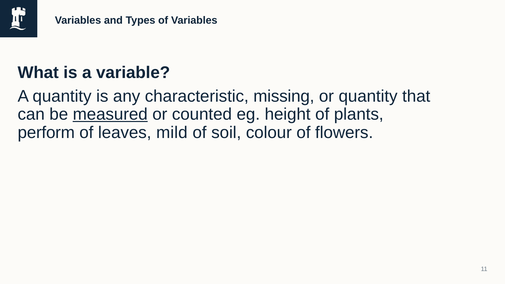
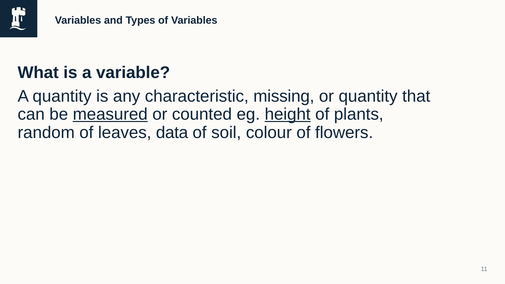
height underline: none -> present (288, 114)
perform: perform -> random (46, 133)
mild: mild -> data (172, 133)
